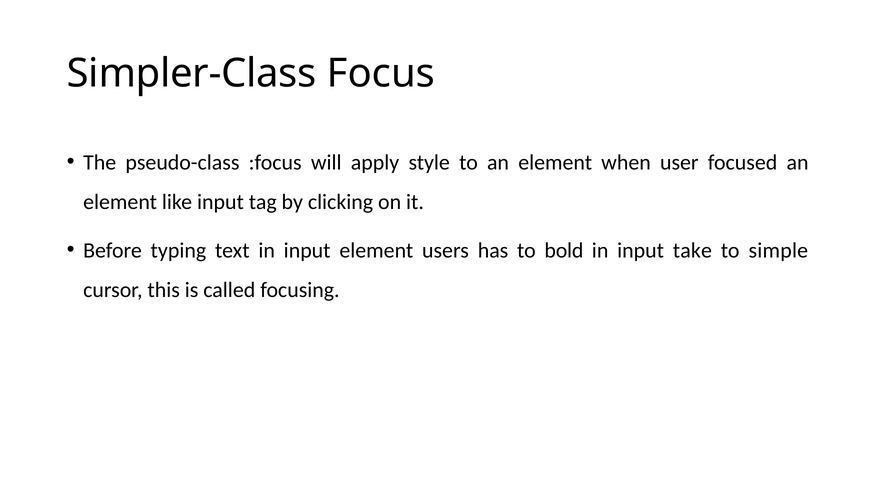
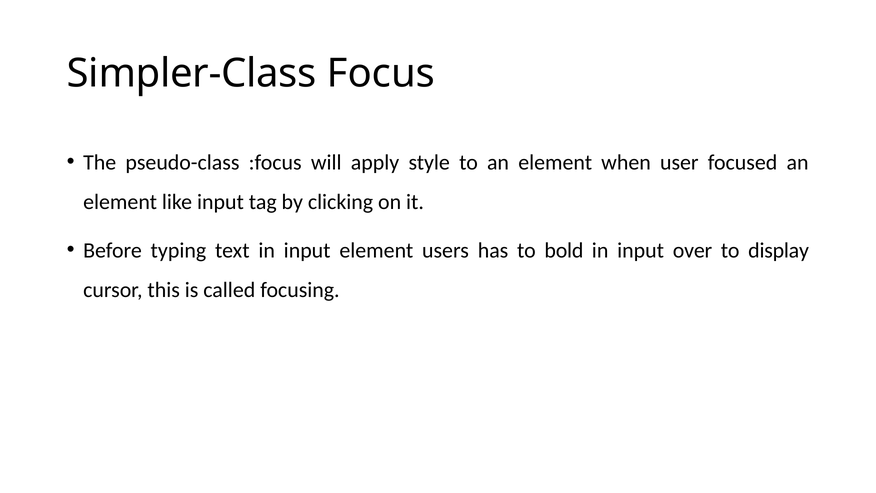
take: take -> over (693, 250)
simple: simple -> display (779, 250)
